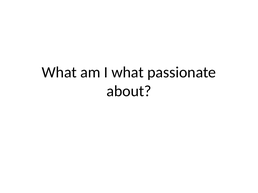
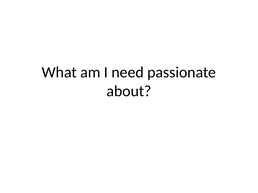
I what: what -> need (128, 72)
